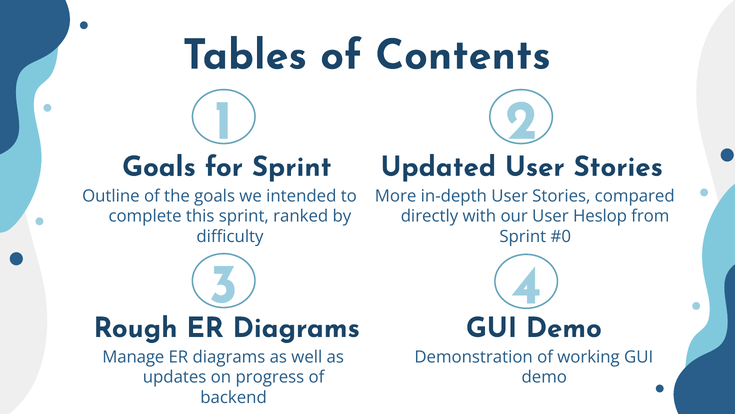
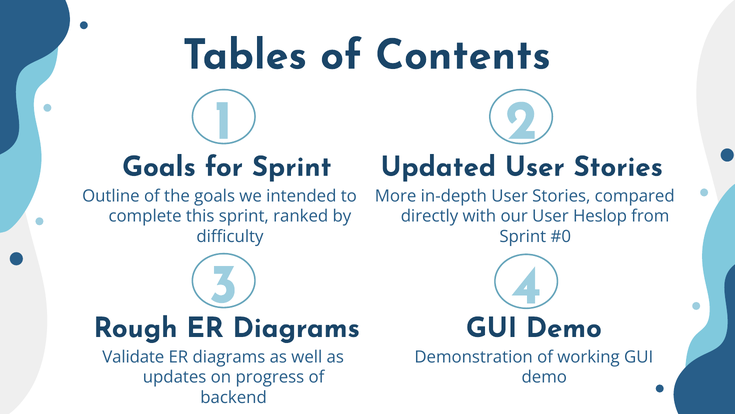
Manage: Manage -> Validate (133, 357)
